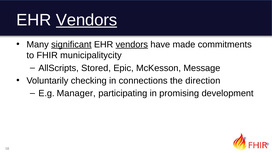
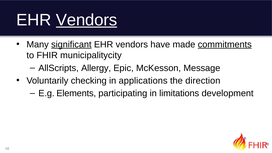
vendors underline: present -> none (132, 44)
commitments underline: none -> present (225, 44)
Stored: Stored -> Allergy (96, 68)
connections: connections -> applications (143, 81)
Manager: Manager -> Elements (76, 93)
promising: promising -> limitations (179, 93)
